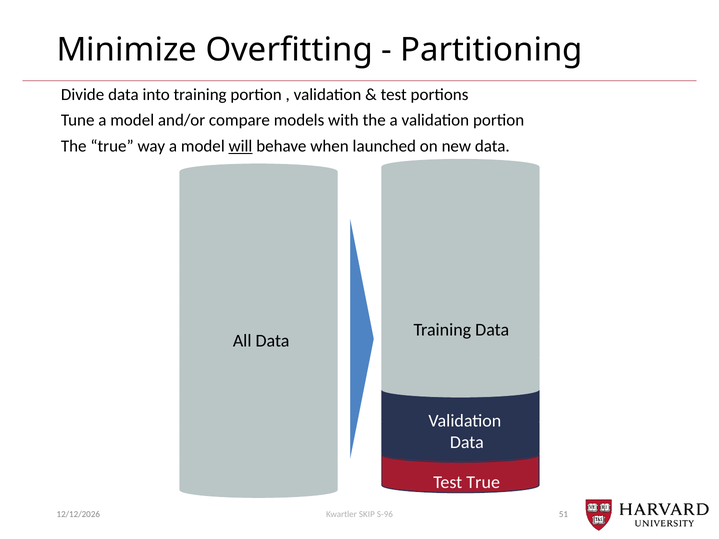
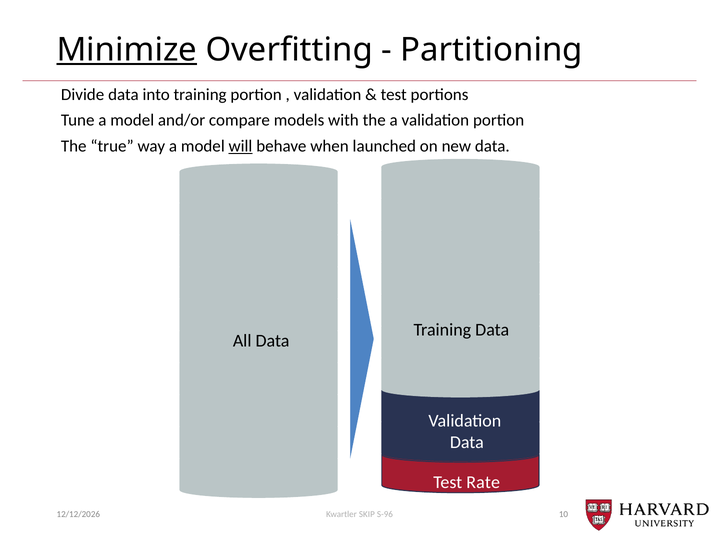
Minimize underline: none -> present (127, 50)
Test True: True -> Rate (483, 482)
51: 51 -> 10 (563, 515)
